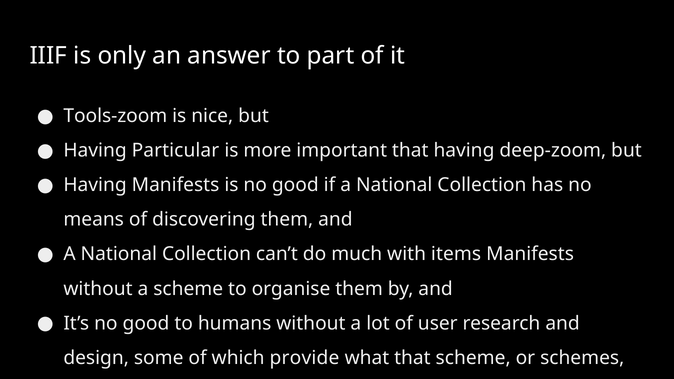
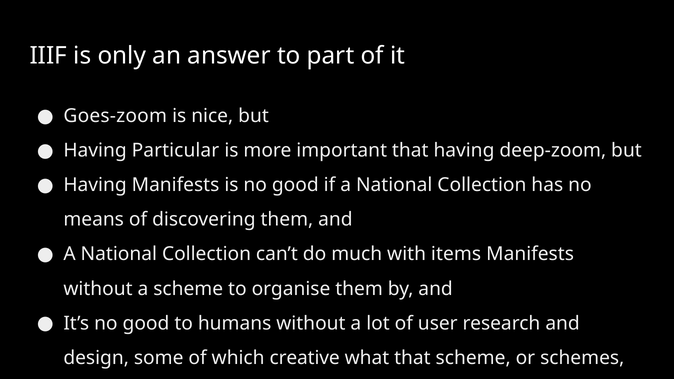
Tools-zoom: Tools-zoom -> Goes-zoom (115, 116)
provide: provide -> creative (305, 358)
